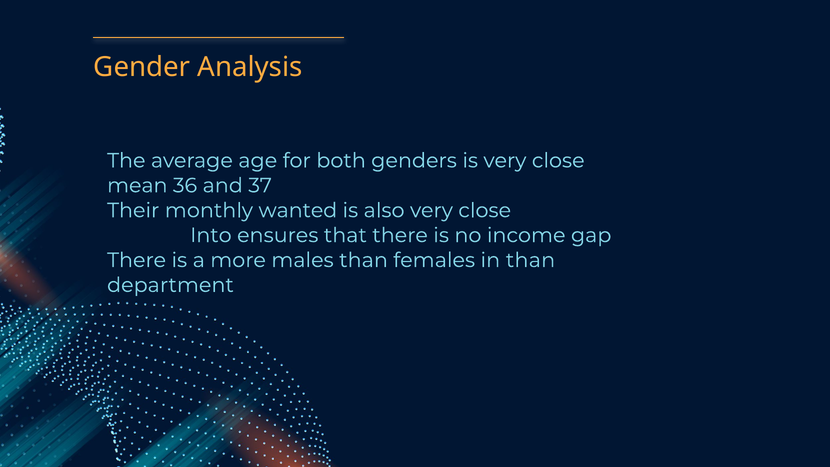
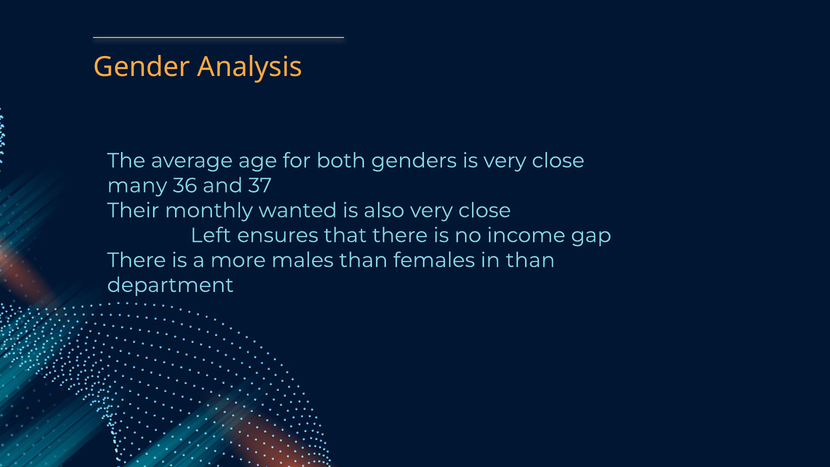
mean: mean -> many (137, 185)
Into: Into -> Left (211, 235)
